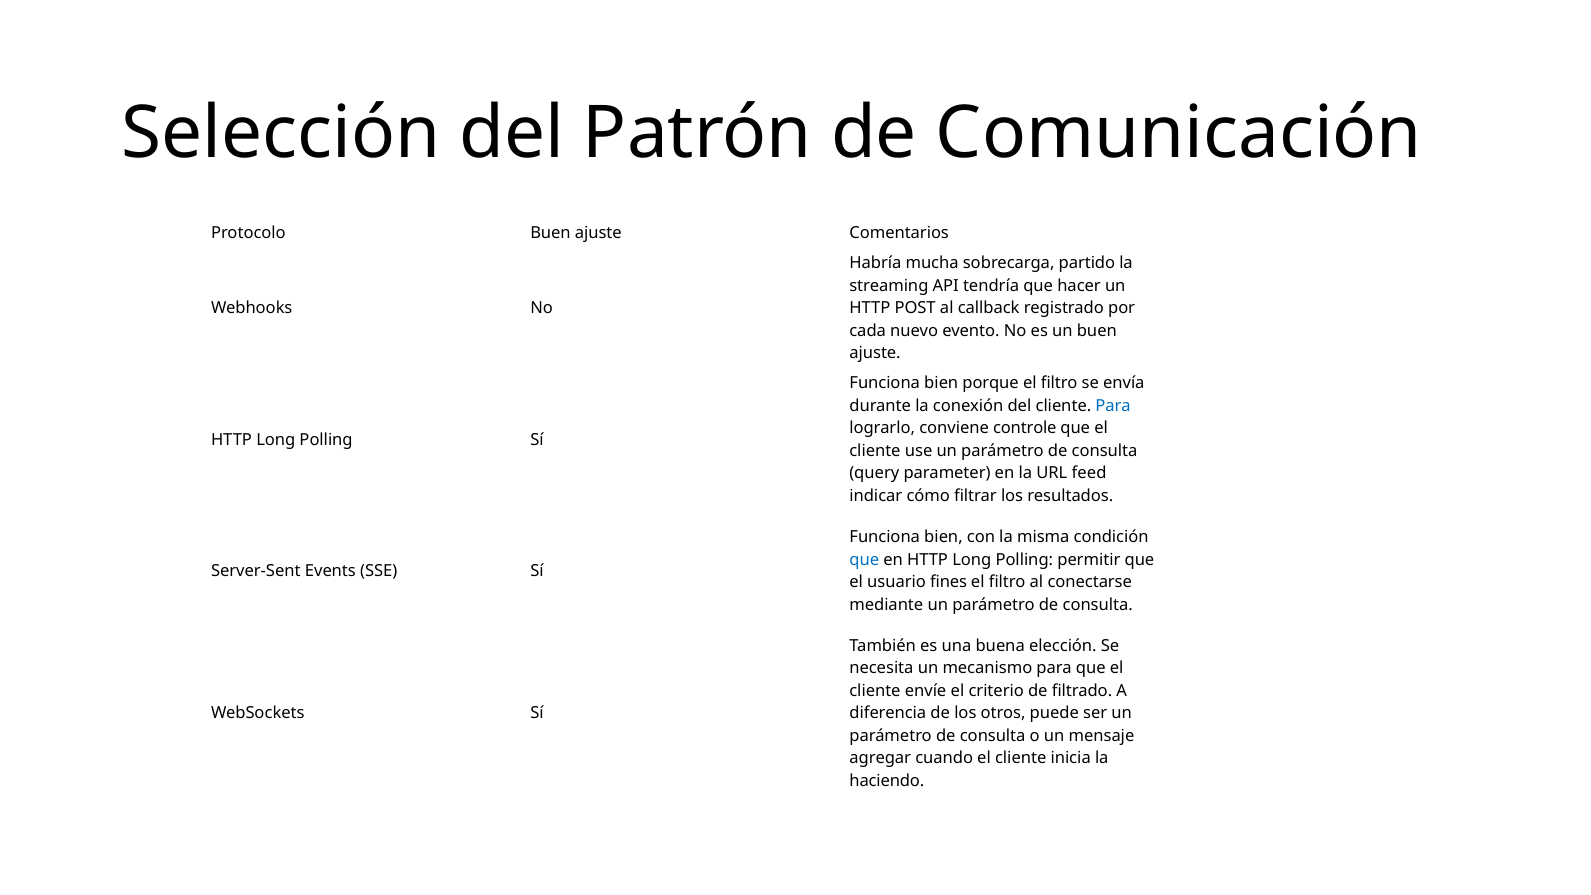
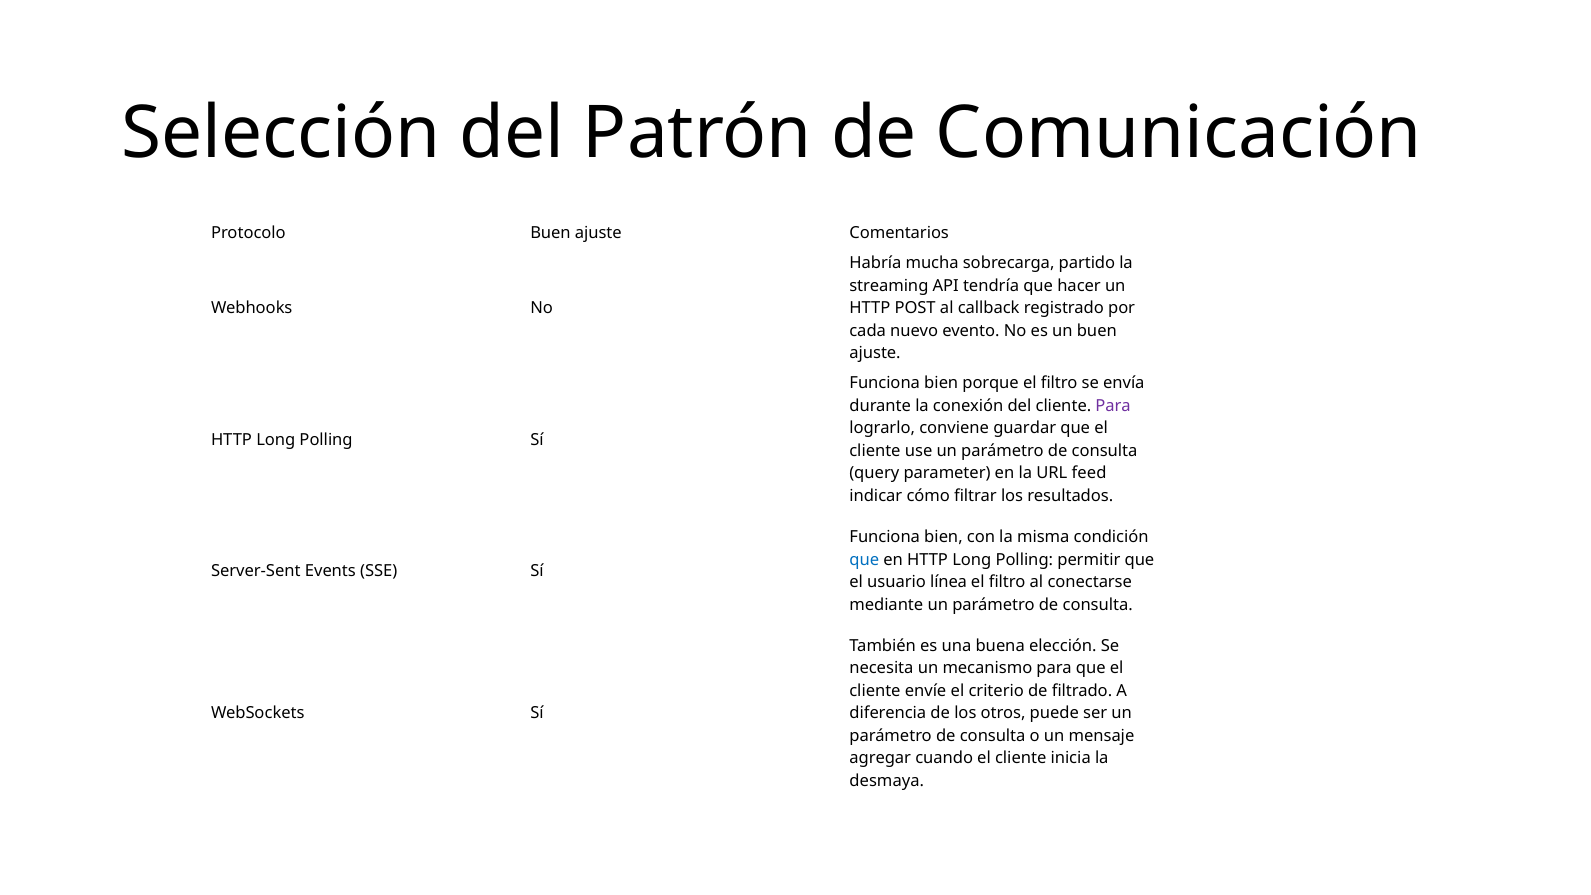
Para colour: blue -> purple (1113, 406)
controle: controle -> guardar (1025, 428)
fines: fines -> línea (949, 582)
haciendo: haciendo -> desmaya (887, 781)
